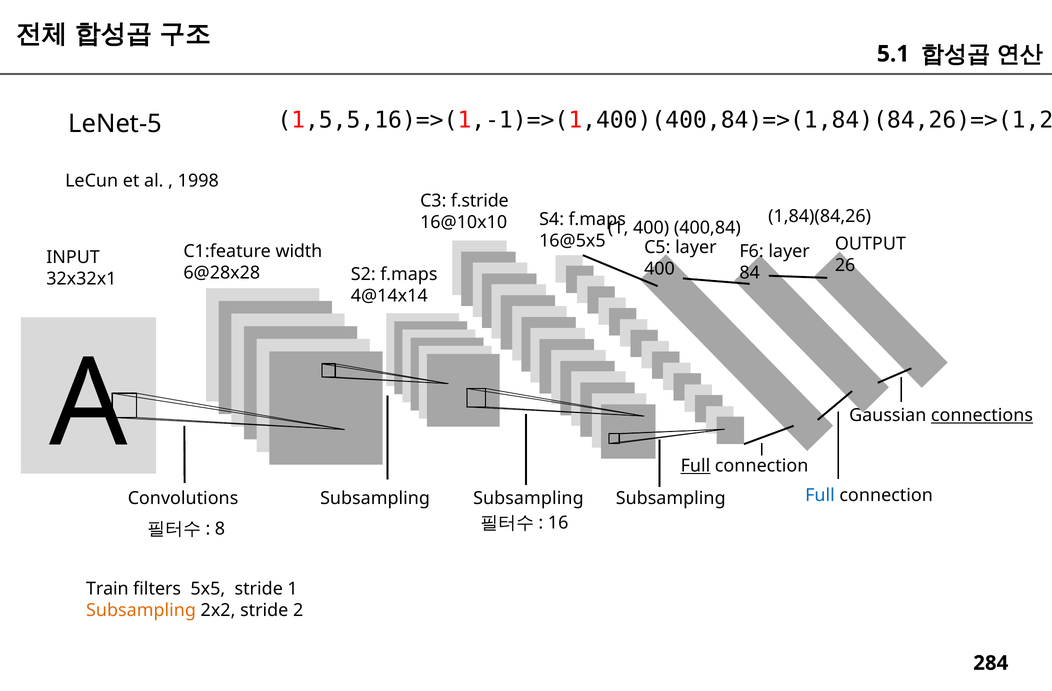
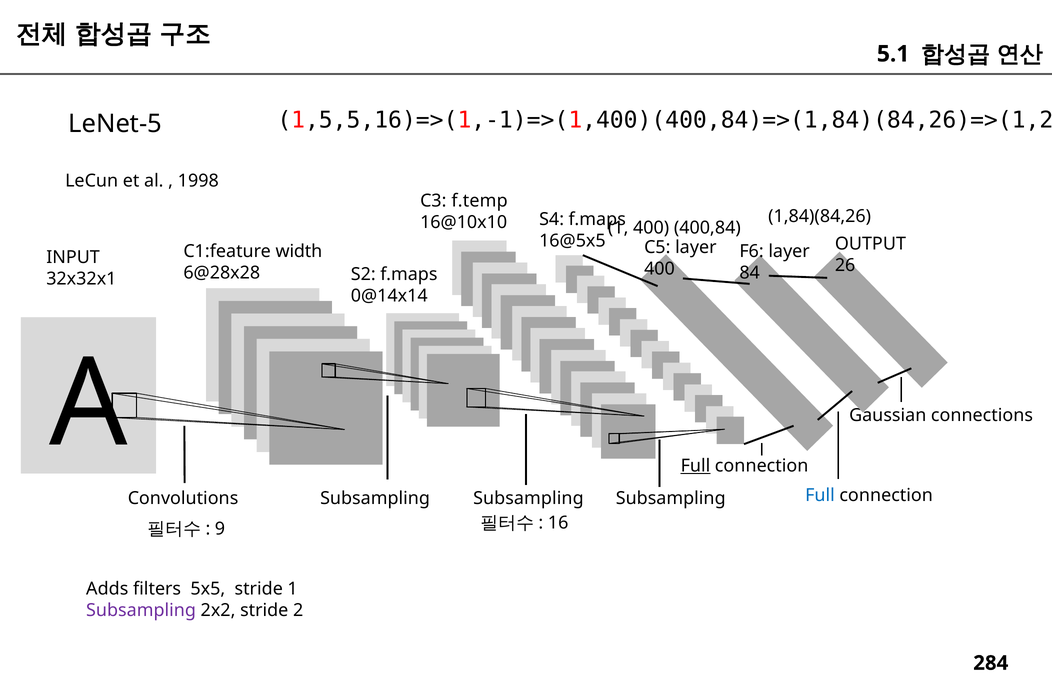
f.stride: f.stride -> f.temp (480, 201)
4@14x14: 4@14x14 -> 0@14x14 (389, 296)
connections underline: present -> none (982, 415)
8: 8 -> 9 (220, 529)
Train: Train -> Adds (107, 589)
Subsampling colour: orange -> purple (141, 610)
